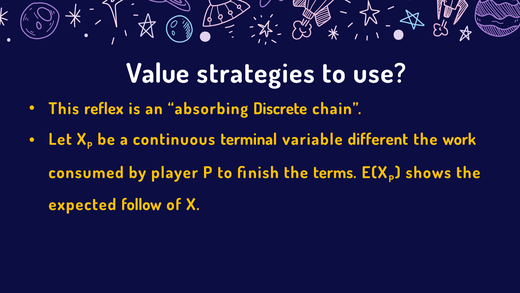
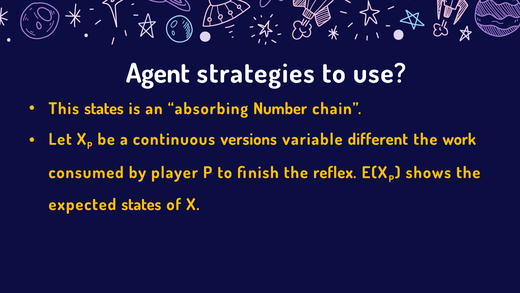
Value: Value -> Agent (158, 74)
This reflex: reflex -> states (104, 109)
Discrete: Discrete -> Number (280, 109)
terminal: terminal -> versions (249, 139)
terms: terms -> reflex (335, 172)
expected follow: follow -> states (141, 204)
